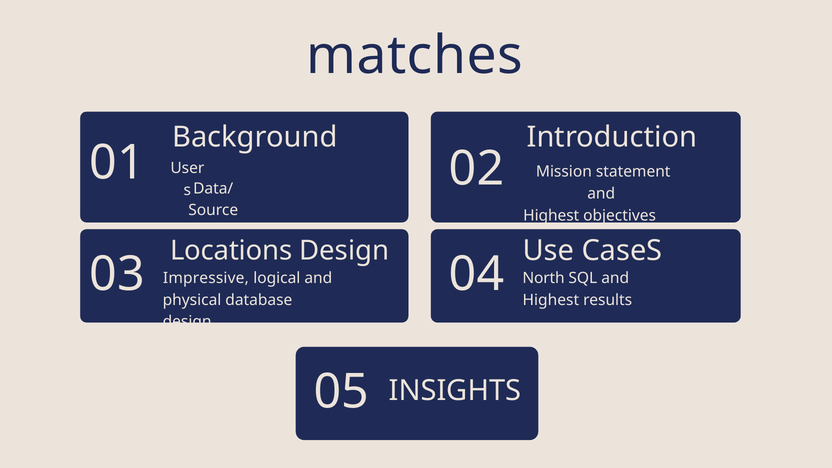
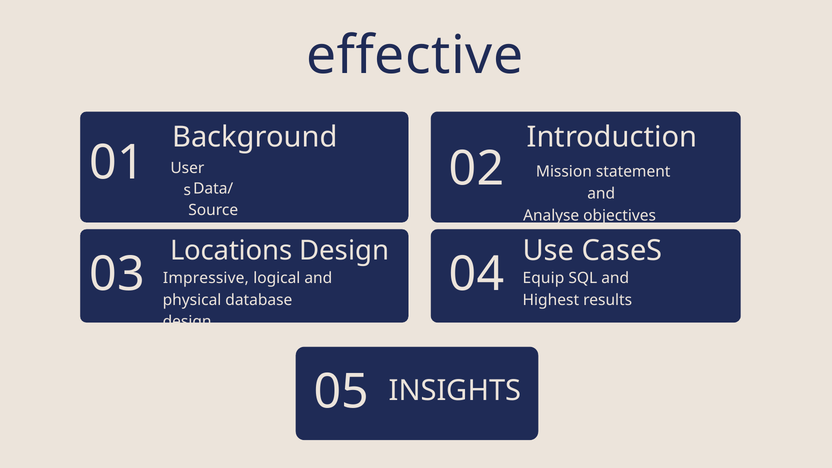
matches: matches -> effective (415, 56)
Highest: Highest -> Analyse (551, 215)
North: North -> Equip (543, 278)
